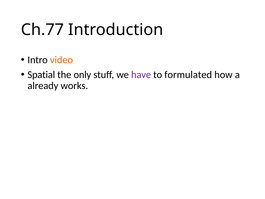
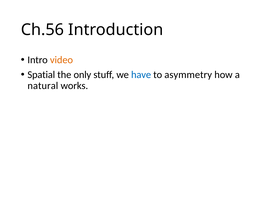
Ch.77: Ch.77 -> Ch.56 (42, 30)
have colour: purple -> blue (141, 75)
formulated: formulated -> asymmetry (188, 75)
already: already -> natural (43, 86)
